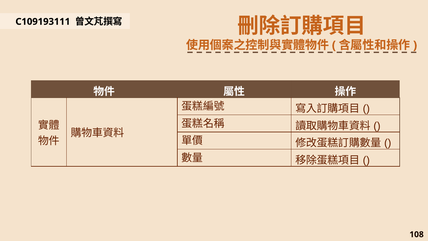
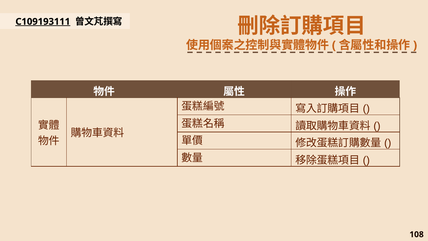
C109193111 underline: none -> present (43, 22)
